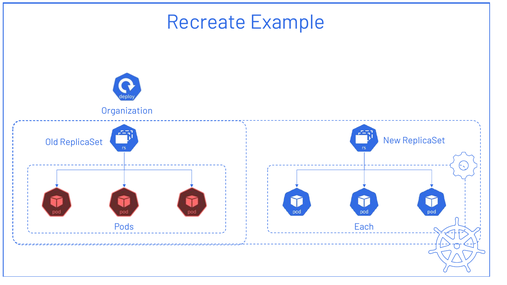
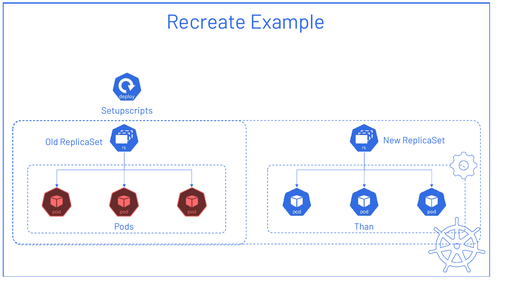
Organization: Organization -> Setupscripts (127, 111)
Each: Each -> Than (364, 227)
